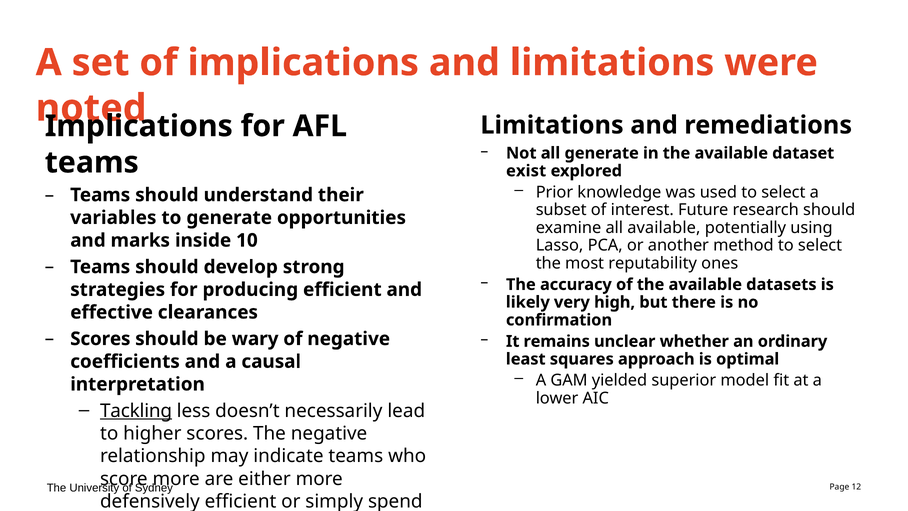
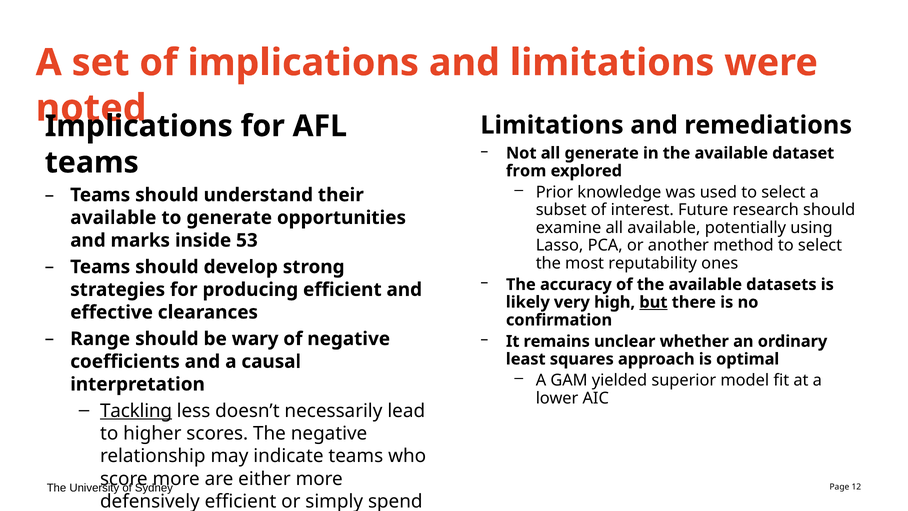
exist: exist -> from (526, 171)
variables: variables -> available (113, 218)
10: 10 -> 53 (247, 240)
but underline: none -> present (653, 302)
Scores: Scores -> Range (100, 339)
